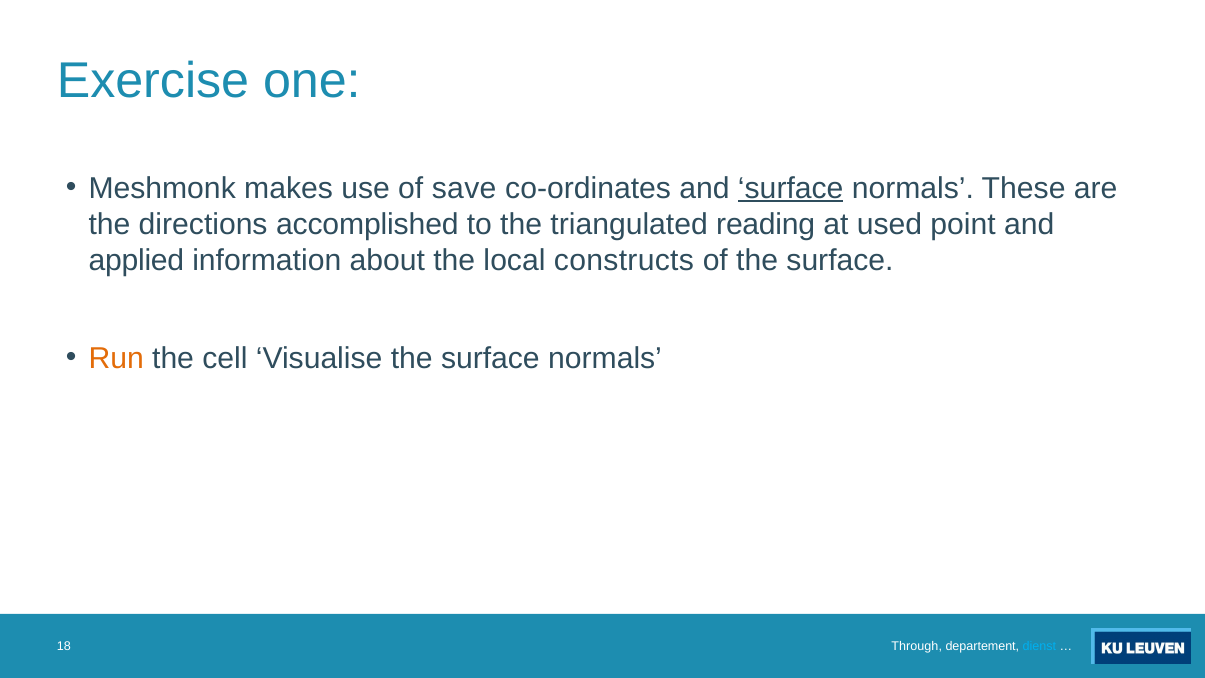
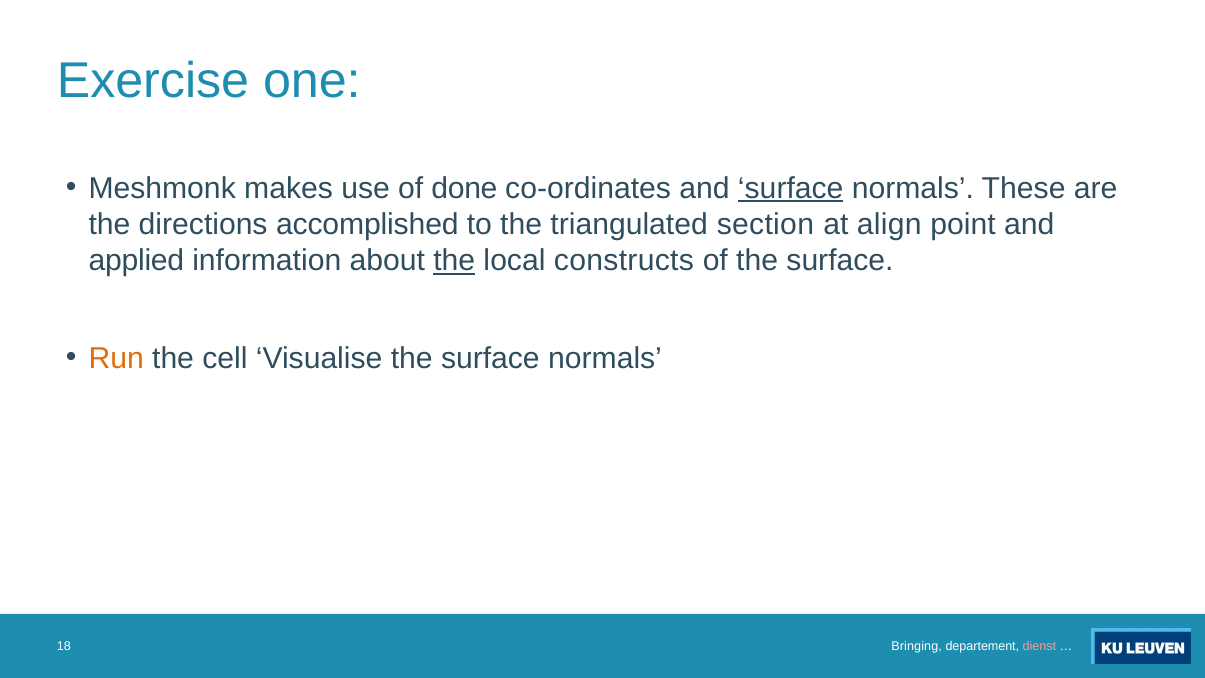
save: save -> done (464, 188)
reading: reading -> section (765, 225)
used: used -> align (889, 225)
the underline: none -> present (454, 261)
Through: Through -> Bringing (917, 647)
dienst colour: light blue -> pink (1039, 647)
